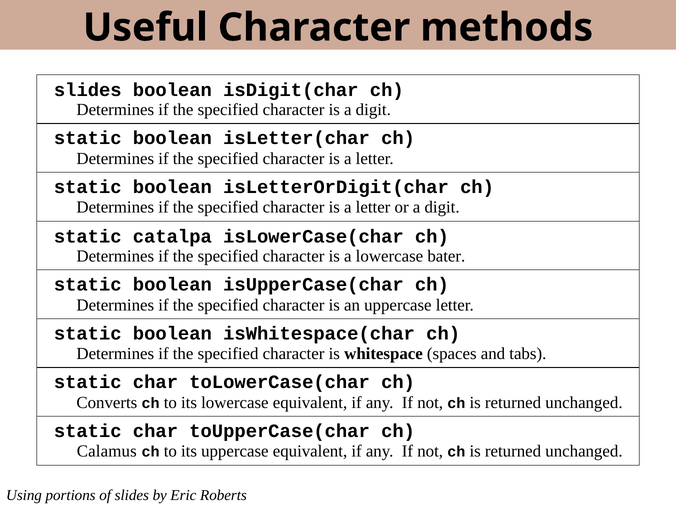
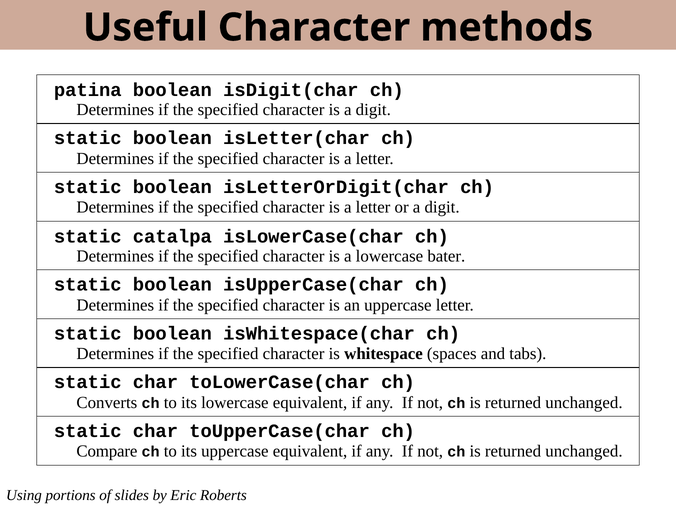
slides: slides -> patina (88, 90)
Calamus: Calamus -> Compare (107, 451)
